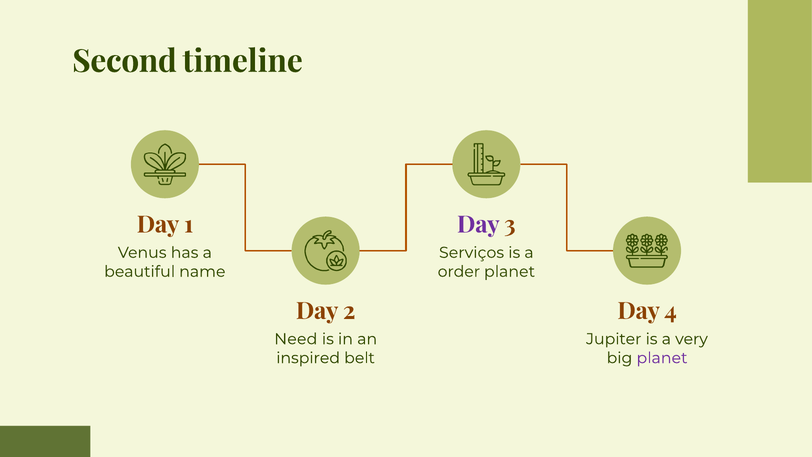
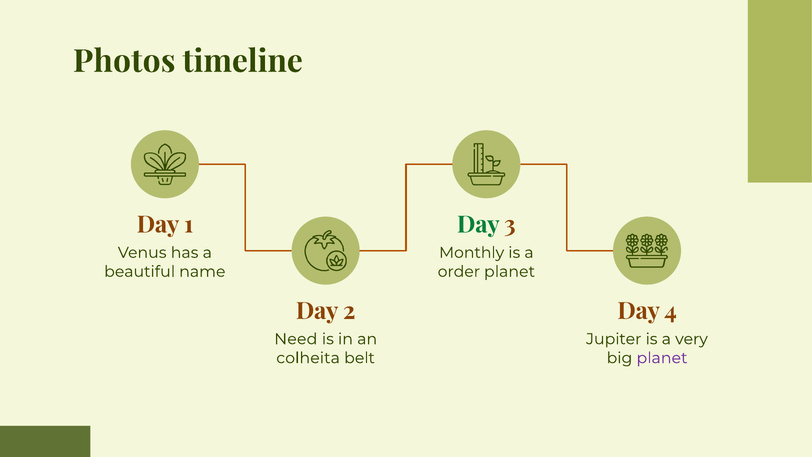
Second: Second -> Photos (124, 61)
Day colour: purple -> green (478, 225)
Serviços: Serviços -> Monthly (472, 253)
inspired: inspired -> colheita (308, 358)
